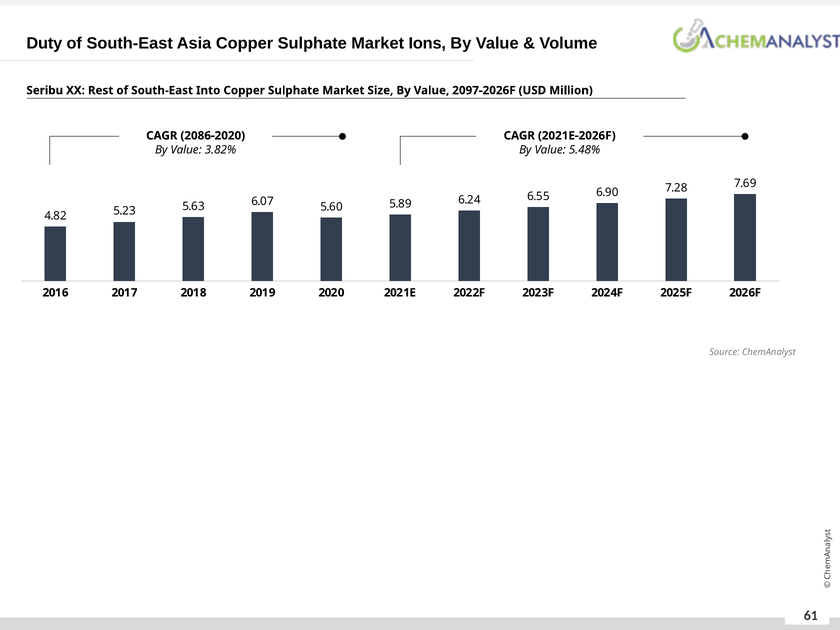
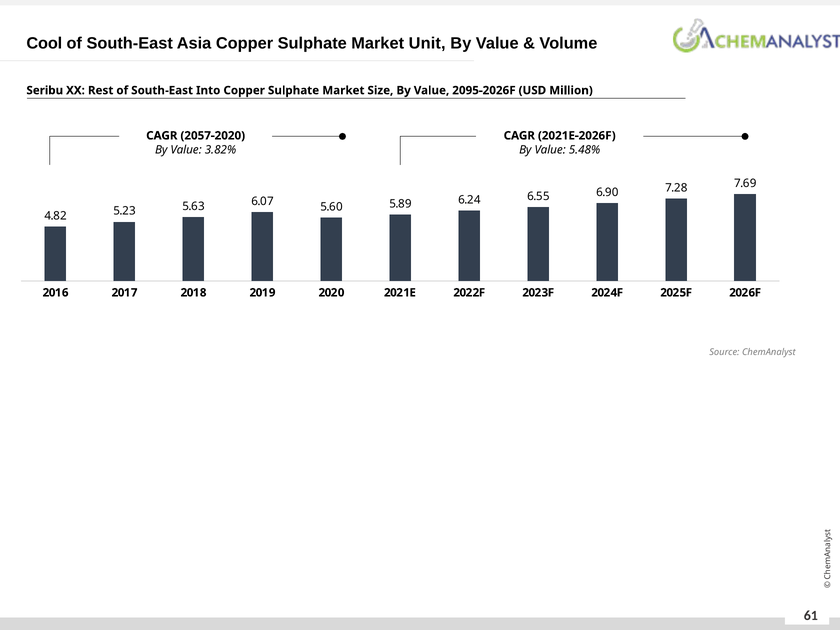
Duty: Duty -> Cool (44, 43)
Ions: Ions -> Unit (427, 43)
2097-2026F: 2097-2026F -> 2095-2026F (484, 90)
2086-2020: 2086-2020 -> 2057-2020 (213, 136)
